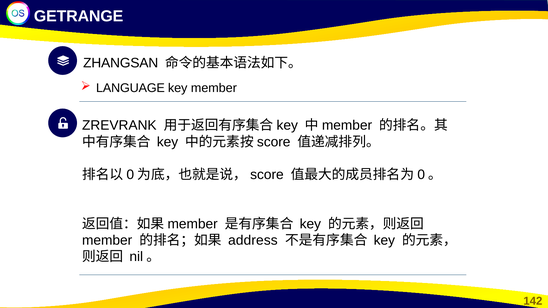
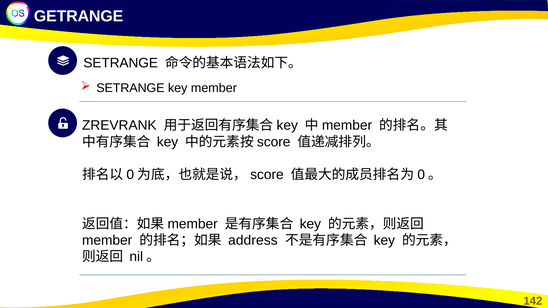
ZHANGSAN: ZHANGSAN -> SETRANGE (121, 63)
LANGUAGE: LANGUAGE -> SETRANGE (130, 88)
